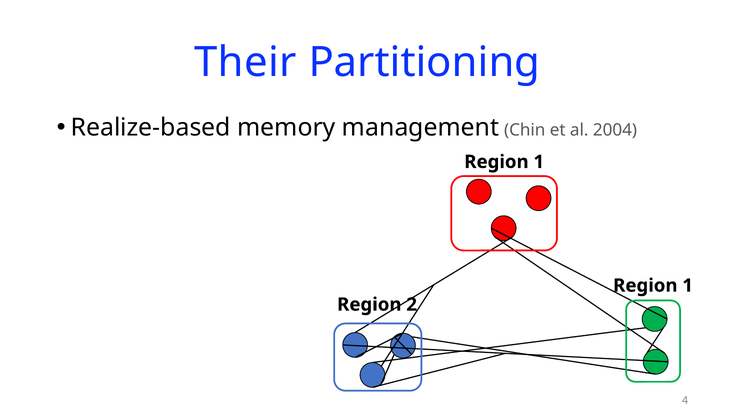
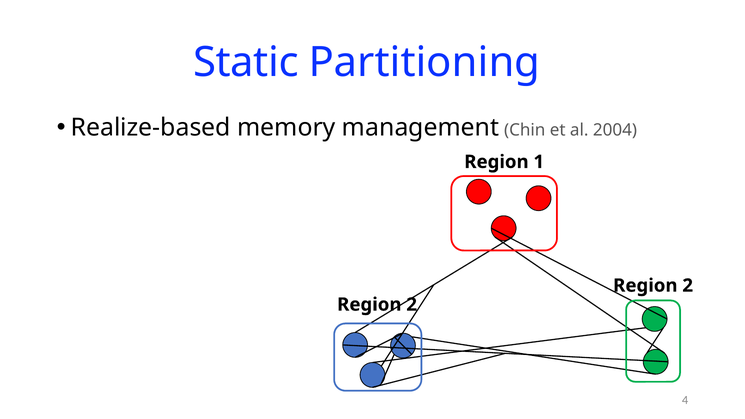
Their: Their -> Static (246, 63)
1: 1 -> 2 (688, 286)
